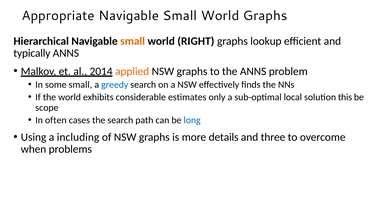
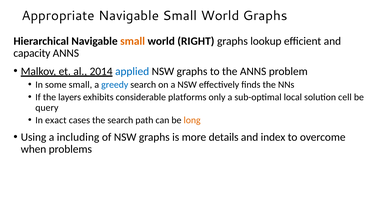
typically: typically -> capacity (32, 53)
applied colour: orange -> blue (132, 71)
the world: world -> layers (70, 97)
estimates: estimates -> platforms (187, 97)
this: this -> cell (345, 97)
scope: scope -> query (47, 108)
often: often -> exact (56, 120)
long colour: blue -> orange (192, 120)
three: three -> index (273, 137)
